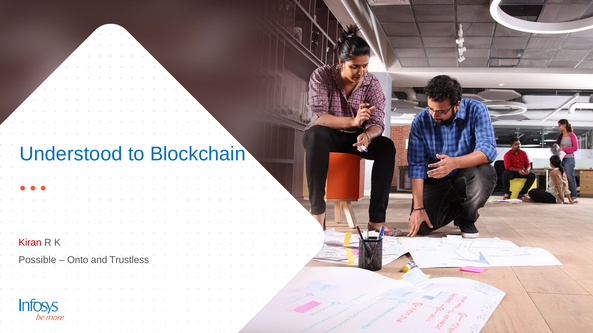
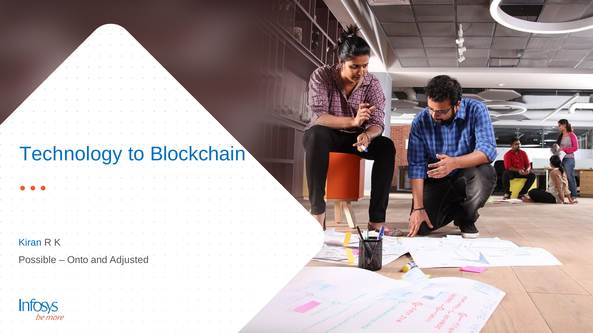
Understood: Understood -> Technology (71, 154)
Kiran colour: red -> blue (30, 243)
Trustless: Trustless -> Adjusted (129, 261)
